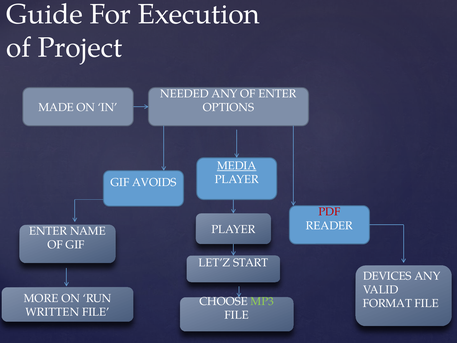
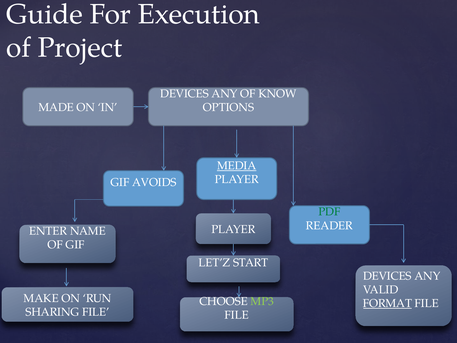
NEEDED: NEEDED -> DEVICES (184, 94)
OF ENTER: ENTER -> KNOW (278, 94)
PDF colour: red -> green (329, 212)
MORE: MORE -> MAKE (41, 298)
FORMAT underline: none -> present (388, 303)
WRITTEN: WRITTEN -> SHARING (52, 312)
